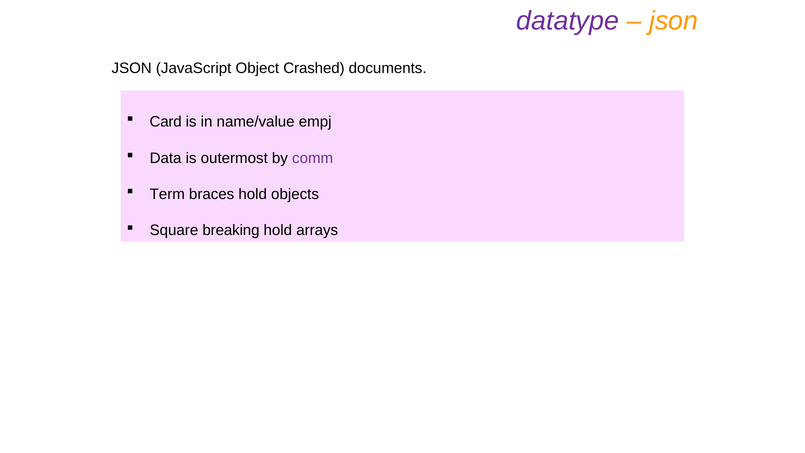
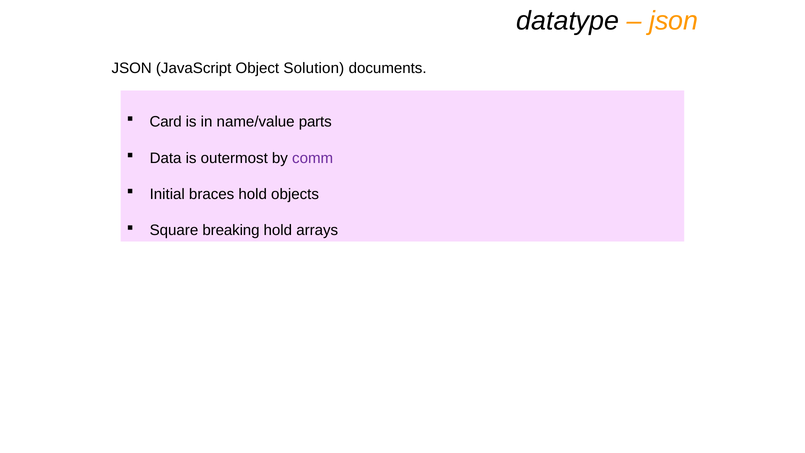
datatype colour: purple -> black (568, 21)
Crashed: Crashed -> Solution (314, 68)
empj: empj -> parts (315, 122)
Term: Term -> Initial (167, 194)
